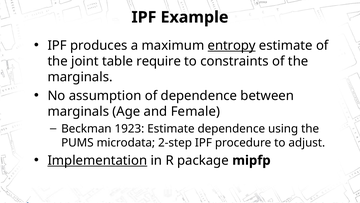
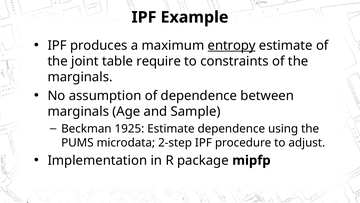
Female: Female -> Sample (196, 111)
1923: 1923 -> 1925 (129, 128)
Implementation underline: present -> none (97, 160)
